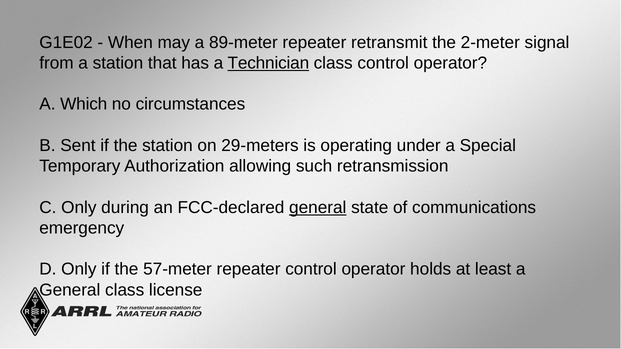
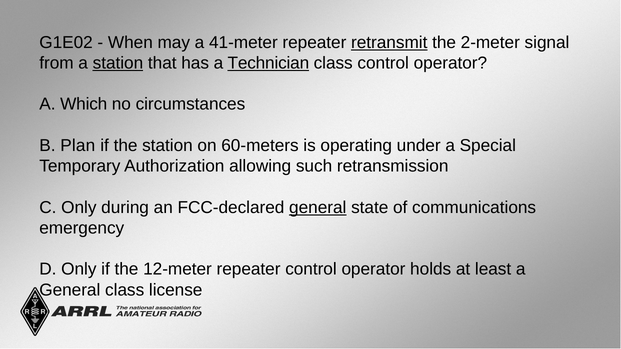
89-meter: 89-meter -> 41-meter (243, 42)
retransmit underline: none -> present (389, 42)
station underline: none -> present (118, 63)
Sent: Sent -> Plan (78, 146)
29-meters: 29-meters -> 60-meters (260, 146)
57-meter: 57-meter -> 12-meter (178, 270)
